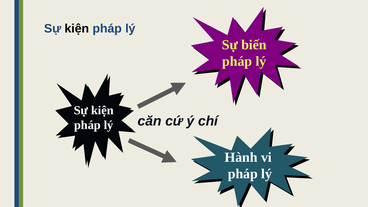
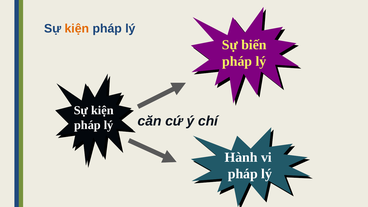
kiện colour: black -> orange (77, 29)
